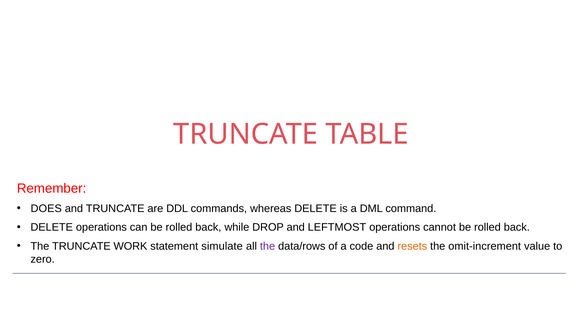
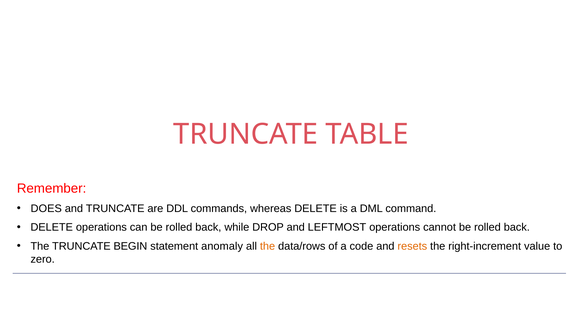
WORK: WORK -> BEGIN (130, 247)
simulate: simulate -> anomaly (222, 247)
the colour: purple -> orange (268, 247)
omit-increment: omit-increment -> right-increment (485, 247)
